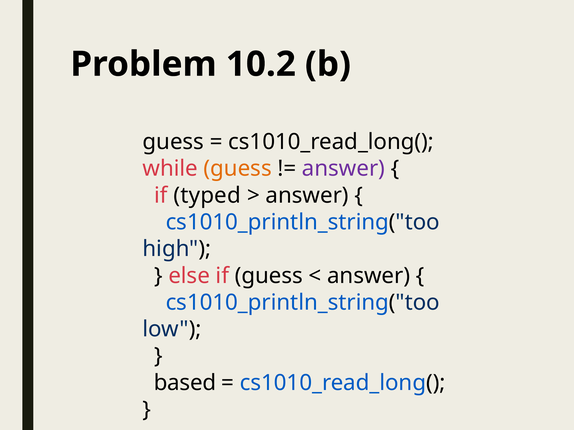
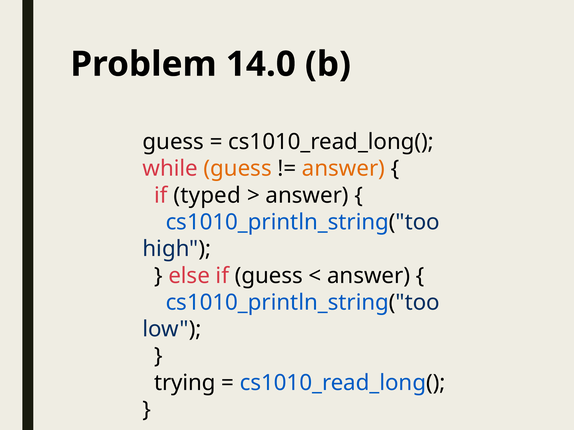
10.2: 10.2 -> 14.0 (261, 64)
answer colour: purple -> orange (343, 169)
based: based -> trying (185, 383)
